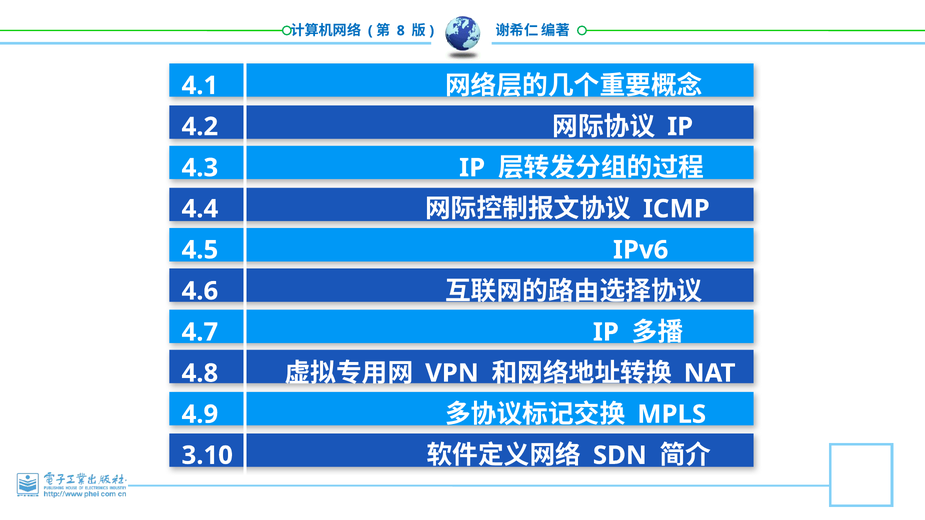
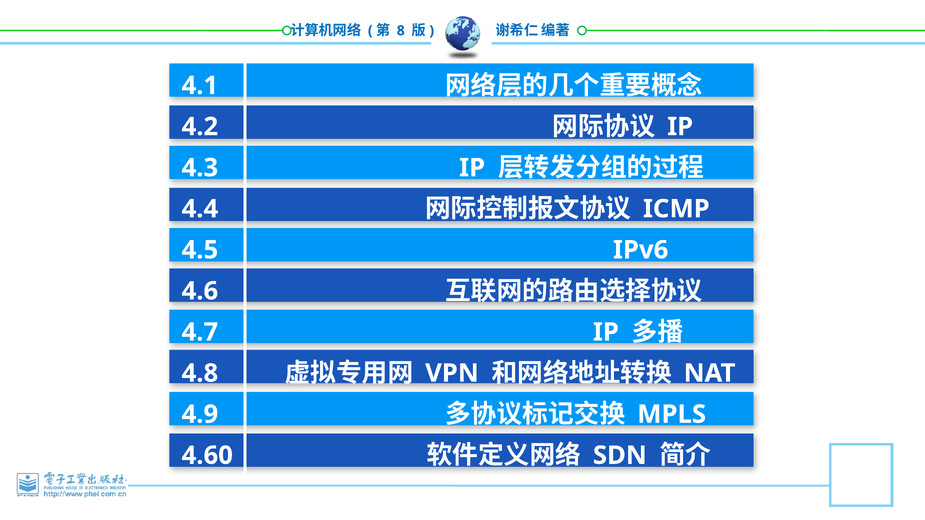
3.10: 3.10 -> 4.60 (207, 456)
